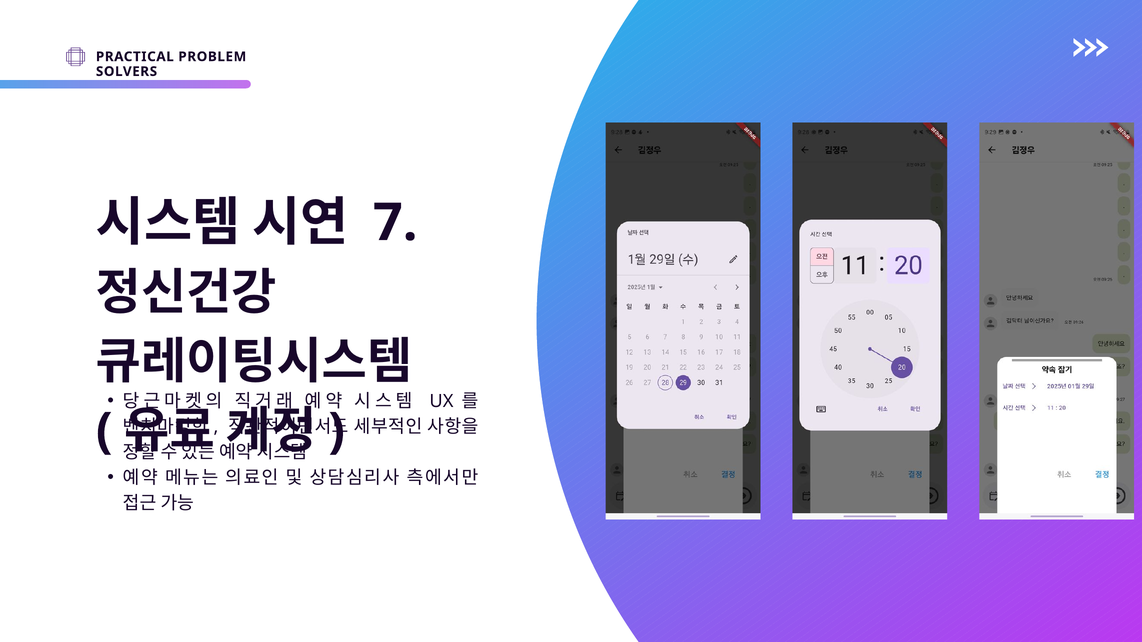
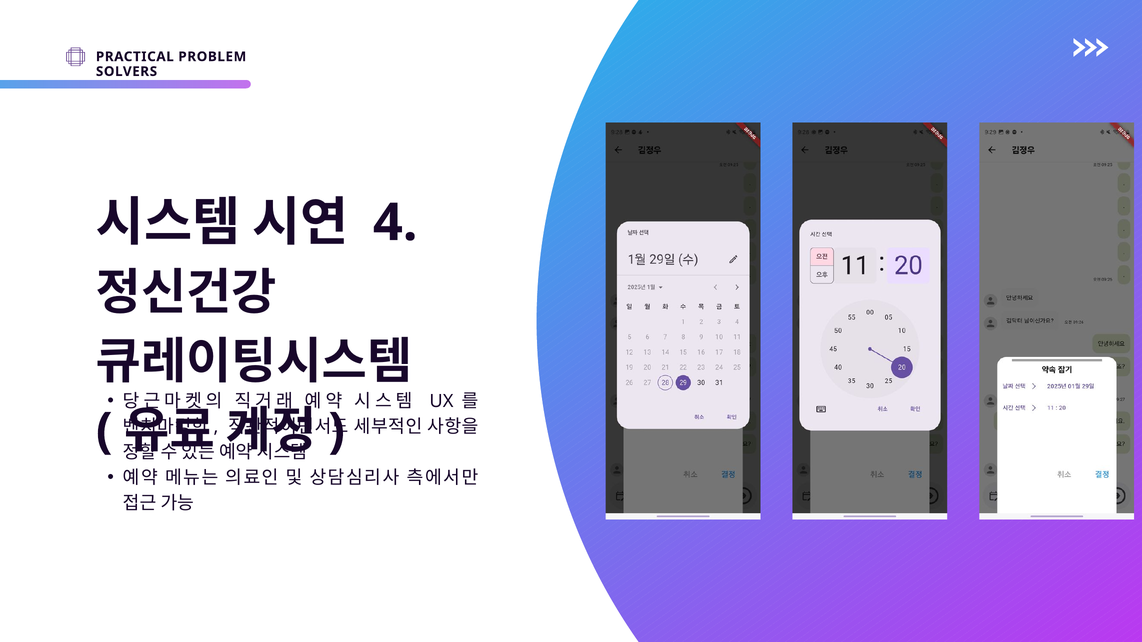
7: 7 -> 4 (395, 223)
